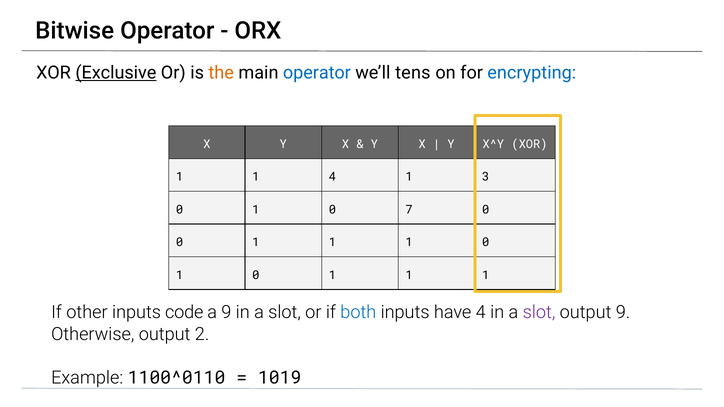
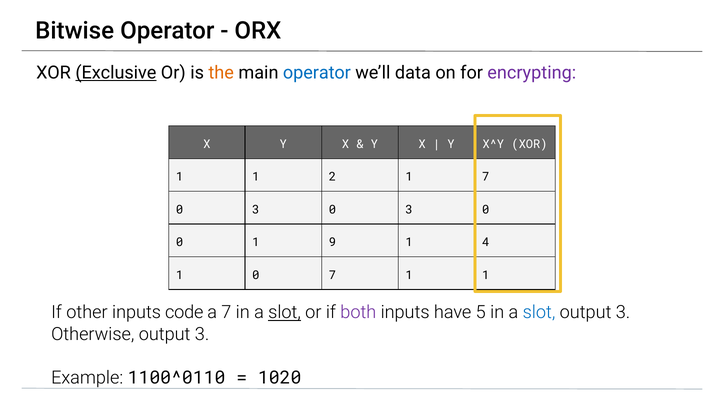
tens: tens -> data (413, 73)
encrypting colour: blue -> purple (532, 73)
1 4: 4 -> 2 (332, 177)
1 3: 3 -> 7 (486, 177)
1: 1 -> 3 (256, 210)
7: 7 -> 3 (409, 210)
1: 1 -> 9 (332, 242)
0: 0 -> 4 (486, 242)
1: 1 -> 7 (332, 275)
a 9: 9 -> 7 (226, 313)
slot underline: none -> present (285, 313)
both colour: blue -> purple (358, 313)
have 4: 4 -> 5 (481, 313)
slot colour: purple -> blue (539, 313)
9: 9 -> 3 (623, 313)
Otherwise output 2: 2 -> 3 (202, 334)
1019: 1019 -> 1020 (280, 378)
